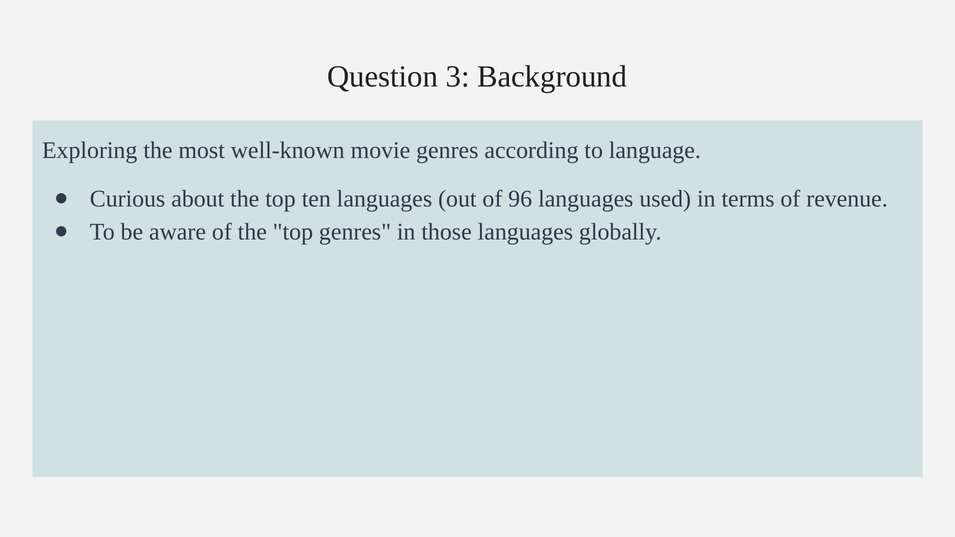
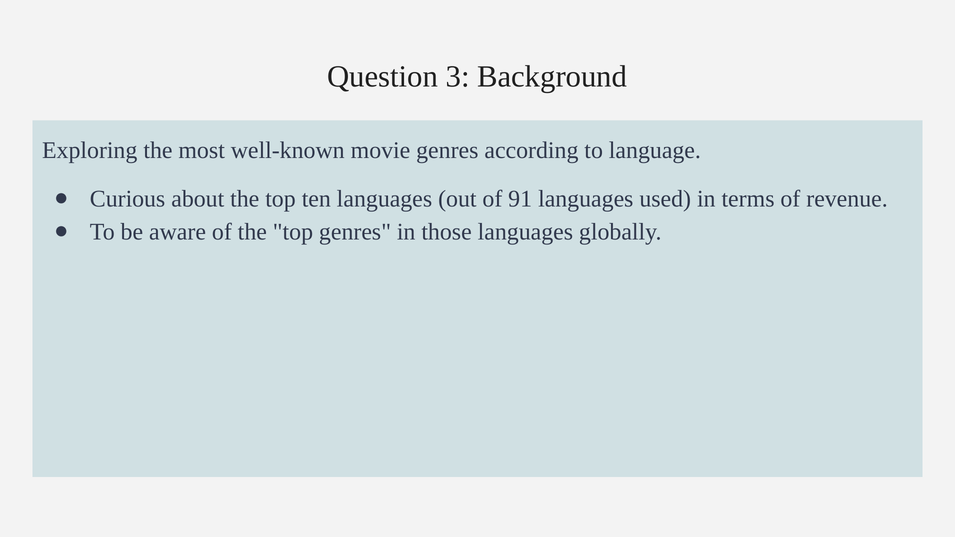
96: 96 -> 91 (520, 199)
